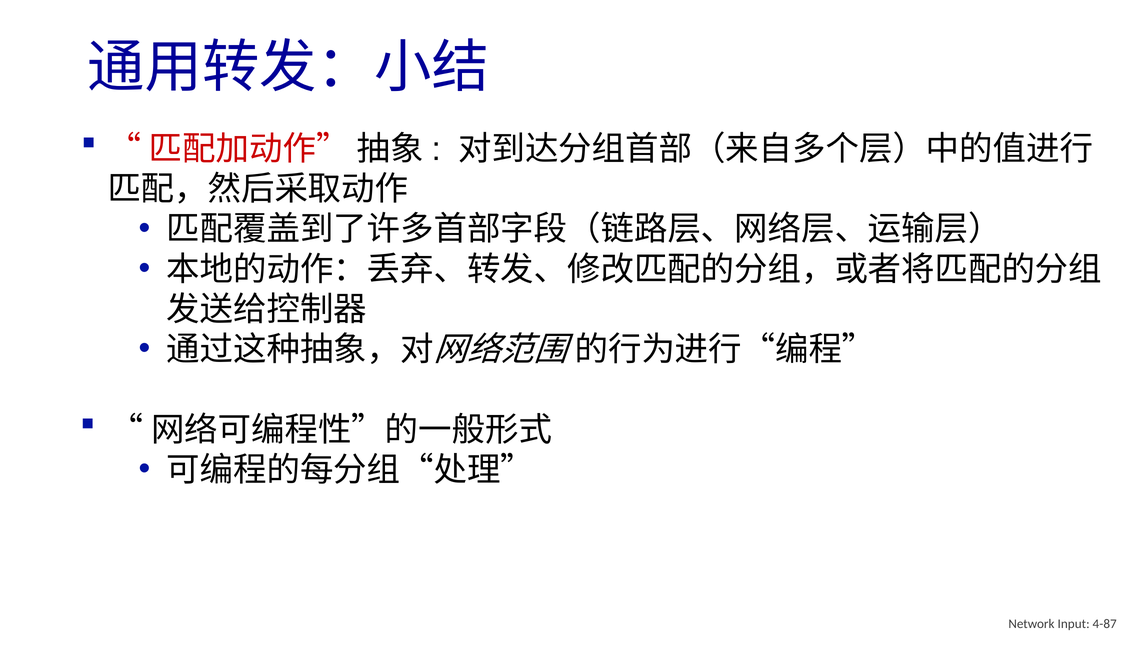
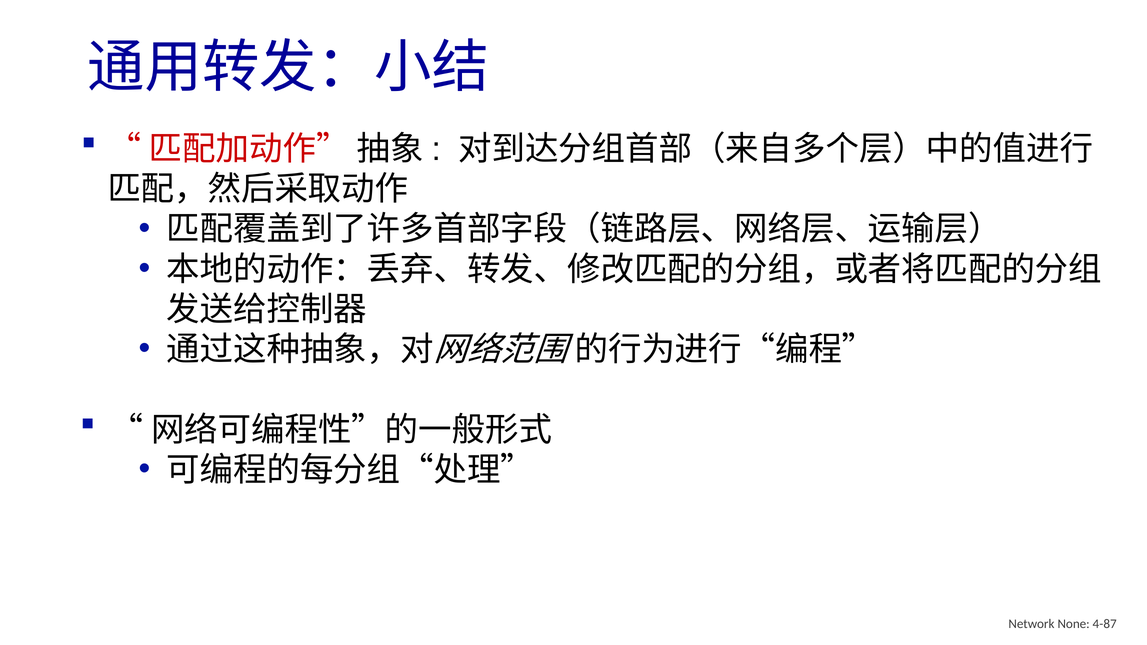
Input: Input -> None (1074, 624)
